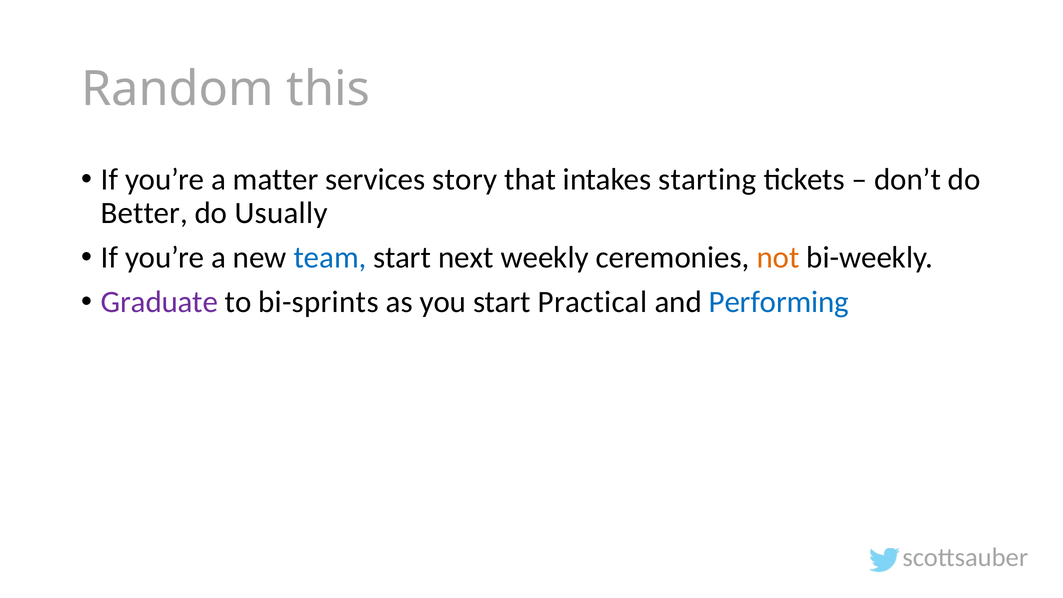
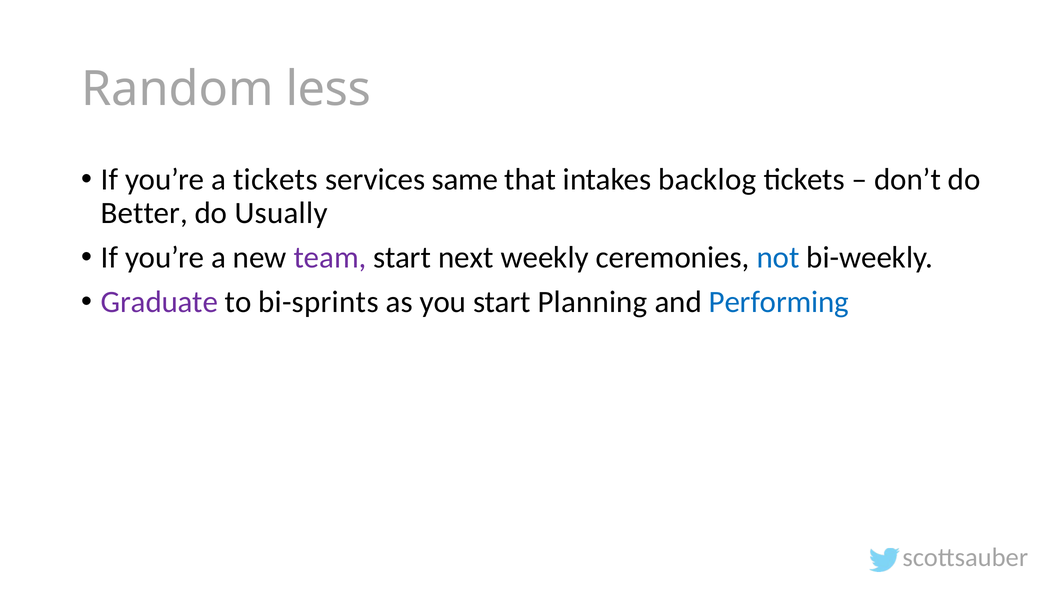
this: this -> less (328, 89)
a matter: matter -> tickets (275, 180)
story: story -> same (465, 180)
starting: starting -> backlog (707, 180)
team colour: blue -> purple (330, 258)
not colour: orange -> blue (778, 258)
Practical: Practical -> Planning (593, 302)
